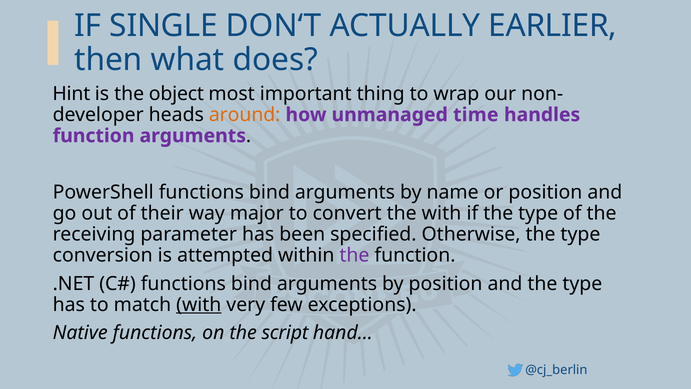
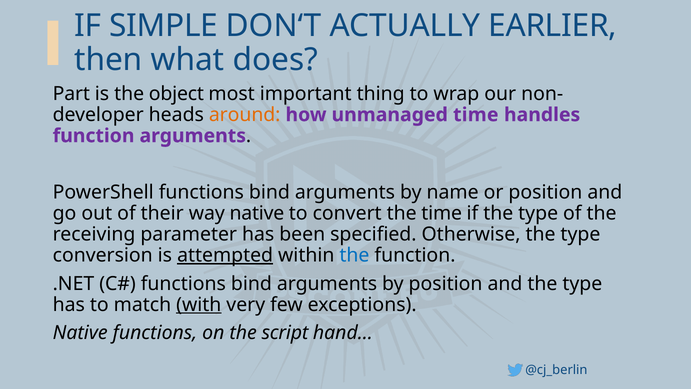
SINGLE: SINGLE -> SIMPLE (164, 26)
Hint: Hint -> Part (71, 94)
way major: major -> native (257, 213)
the with: with -> time (442, 213)
attempted underline: none -> present (225, 255)
the colour: purple -> blue (354, 255)
